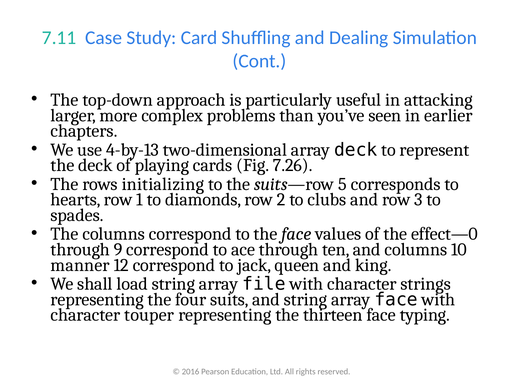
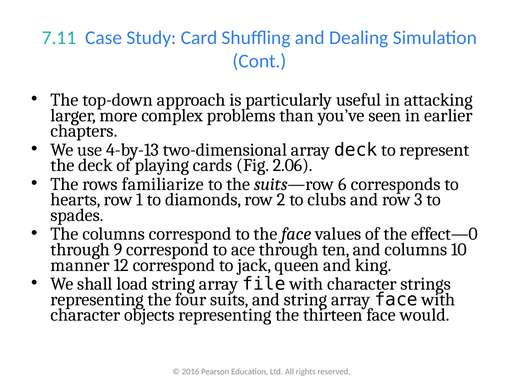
7.26: 7.26 -> 2.06 (293, 165)
initializing: initializing -> familiarize (163, 184)
5: 5 -> 6 (342, 184)
touper: touper -> objects (149, 315)
typing: typing -> would (425, 315)
